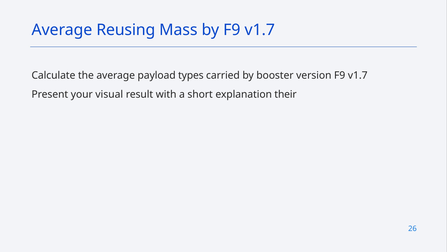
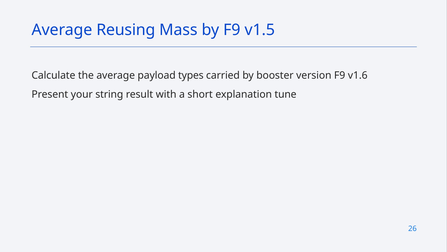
by F9 v1.7: v1.7 -> v1.5 (260, 30)
version F9 v1.7: v1.7 -> v1.6 (358, 75)
visual: visual -> string (109, 94)
their: their -> tune (286, 94)
